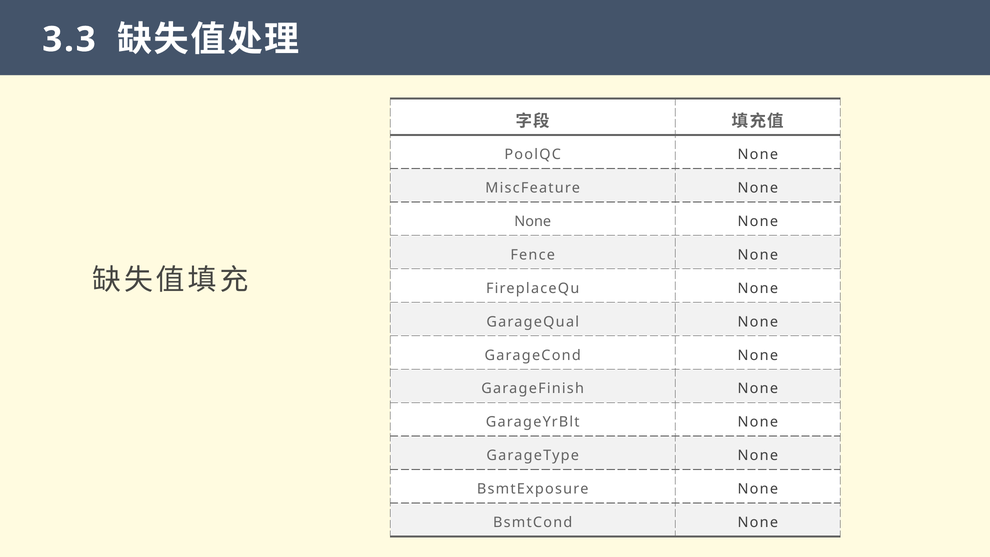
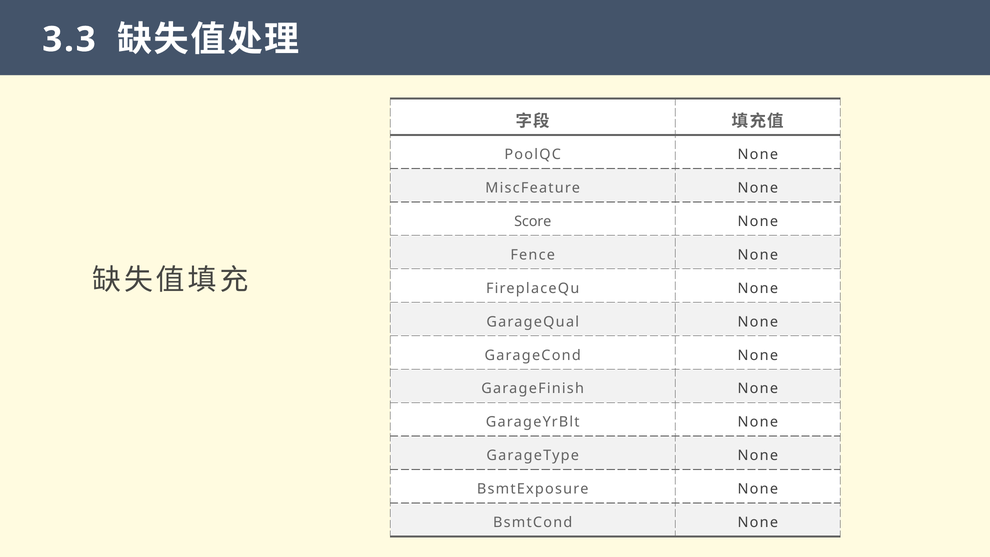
None: None -> Score (533, 221)
